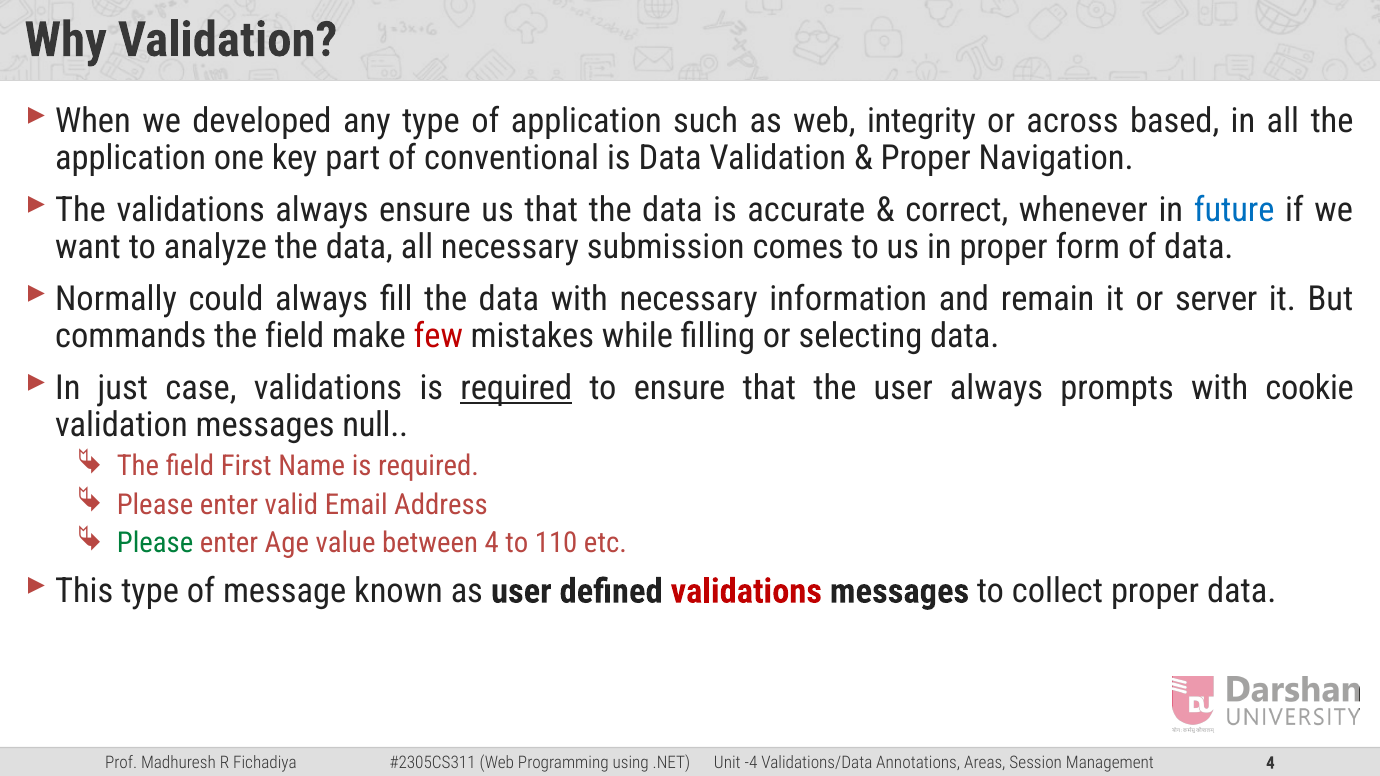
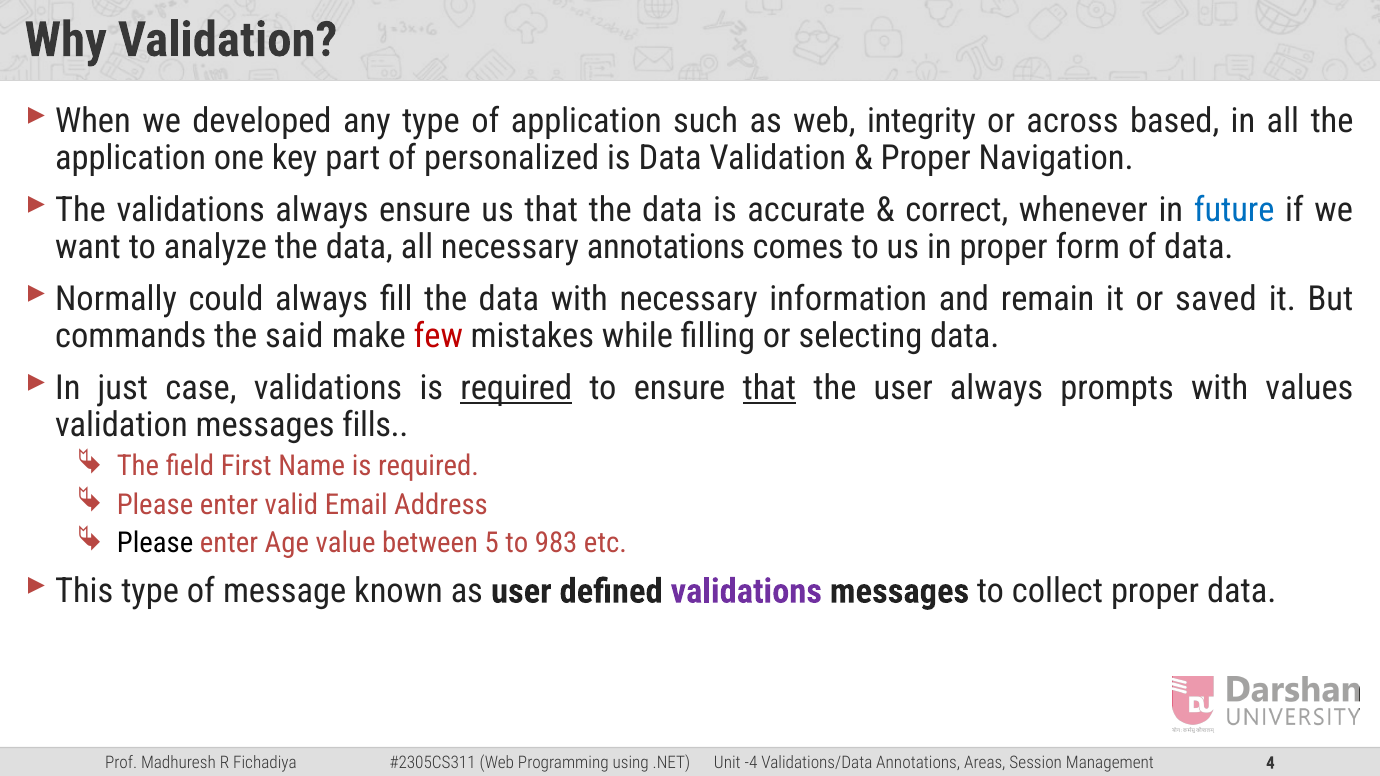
conventional: conventional -> personalized (512, 159)
necessary submission: submission -> annotations (666, 247)
server: server -> saved (1216, 299)
field: field -> said (294, 336)
that underline: none -> present (769, 388)
cookie: cookie -> values (1309, 388)
null: null -> fills (375, 425)
Please colour: green -> black (155, 543)
between 4: 4 -> 5 (492, 543)
110: 110 -> 983 (556, 543)
validations colour: red -> purple (746, 591)
